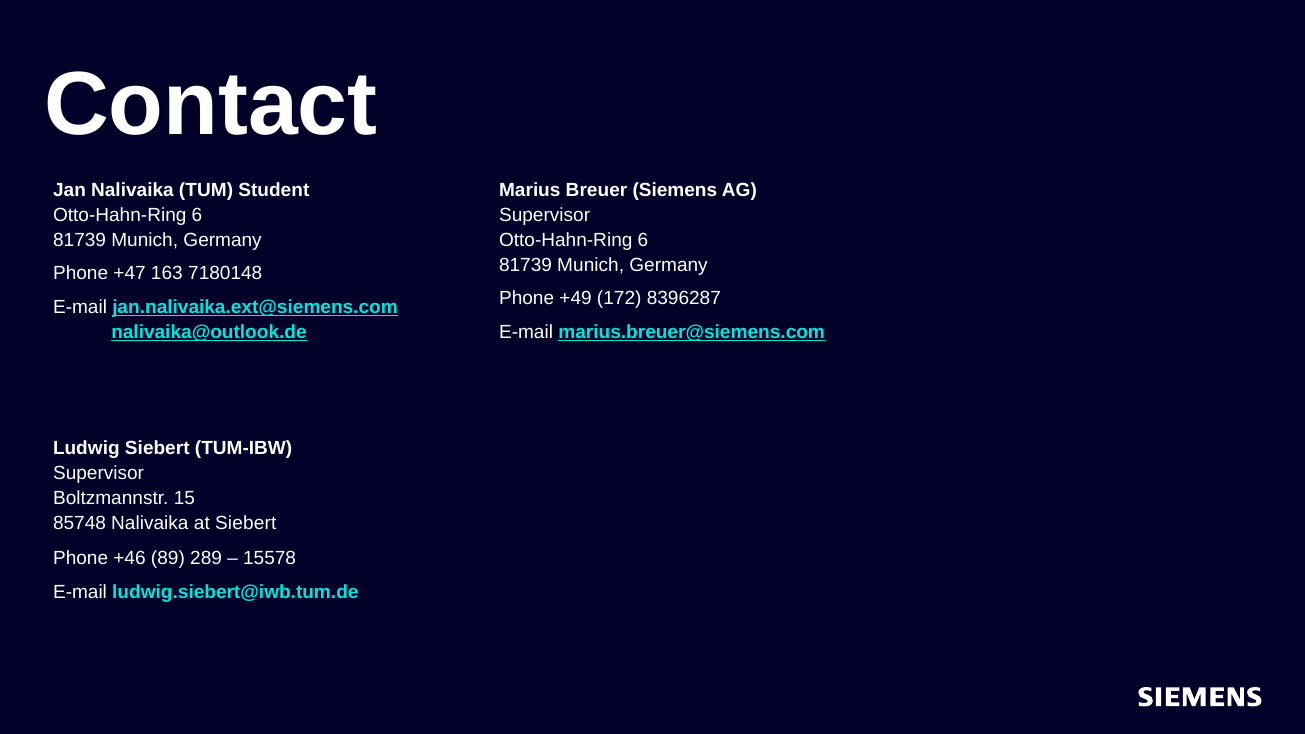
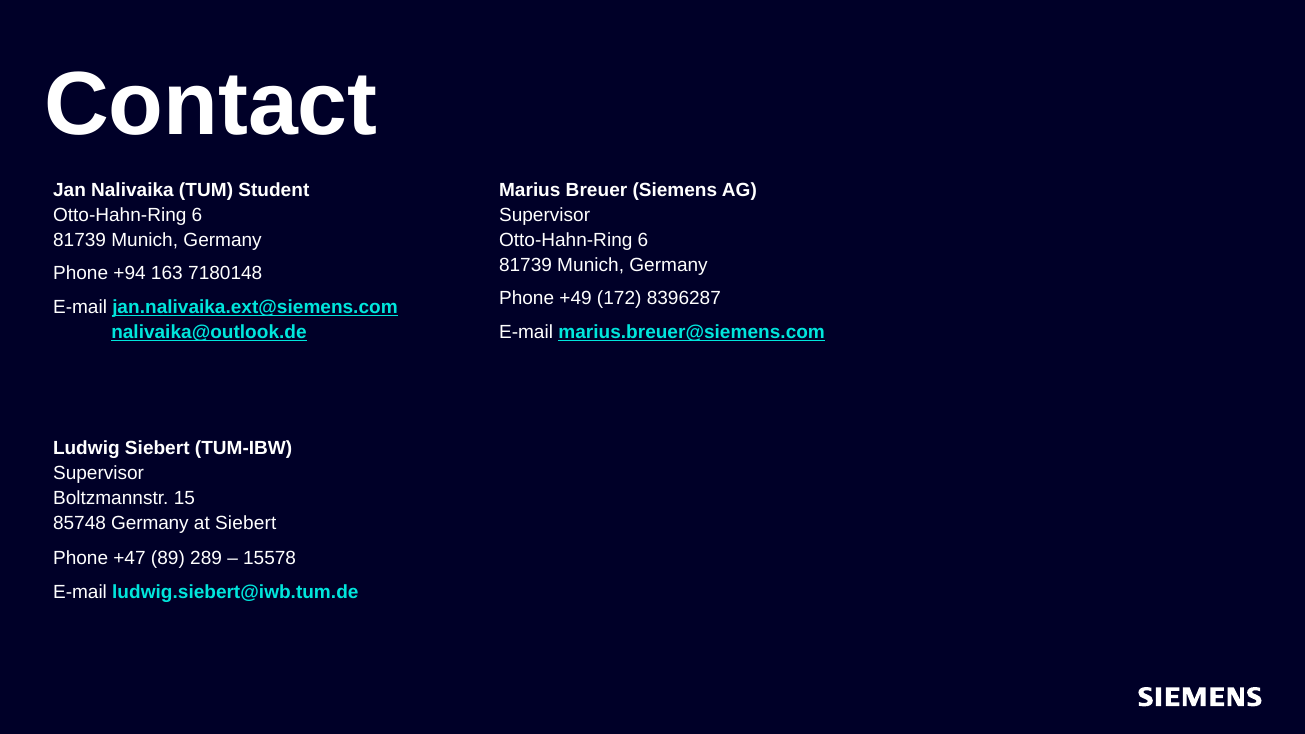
+47: +47 -> +94 (130, 274)
85748 Nalivaika: Nalivaika -> Germany (150, 524)
+46: +46 -> +47 (130, 558)
